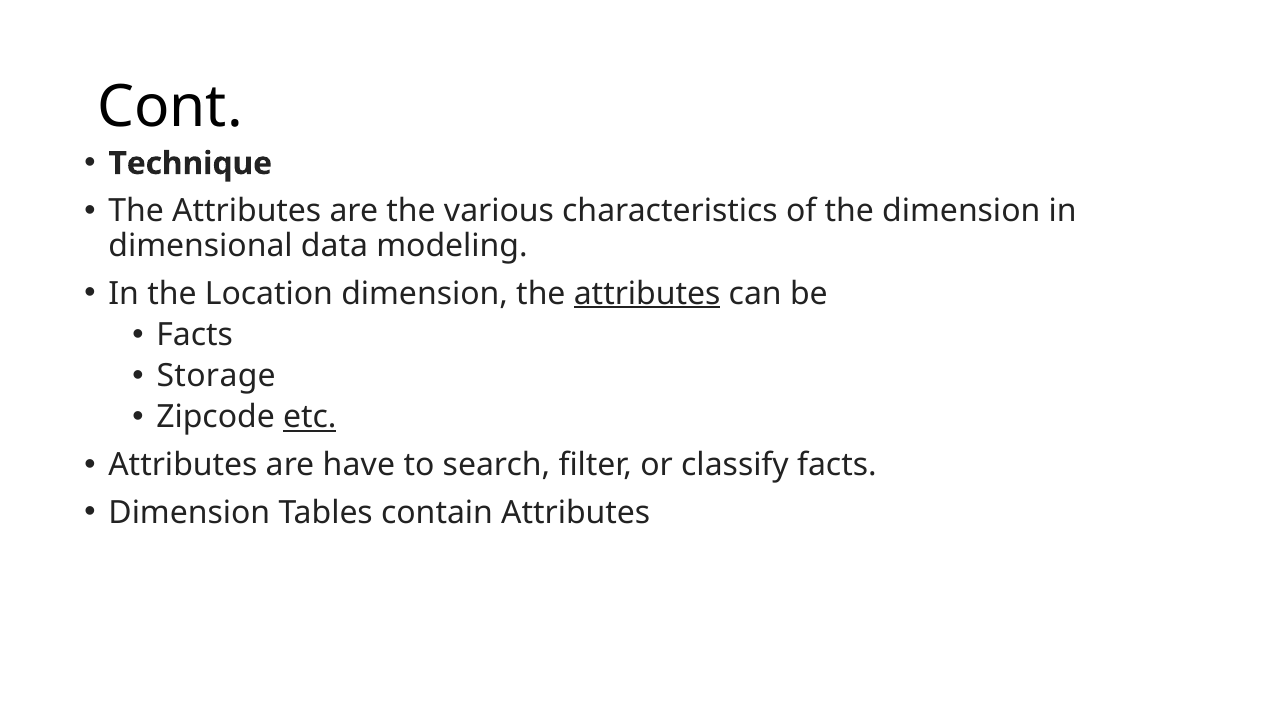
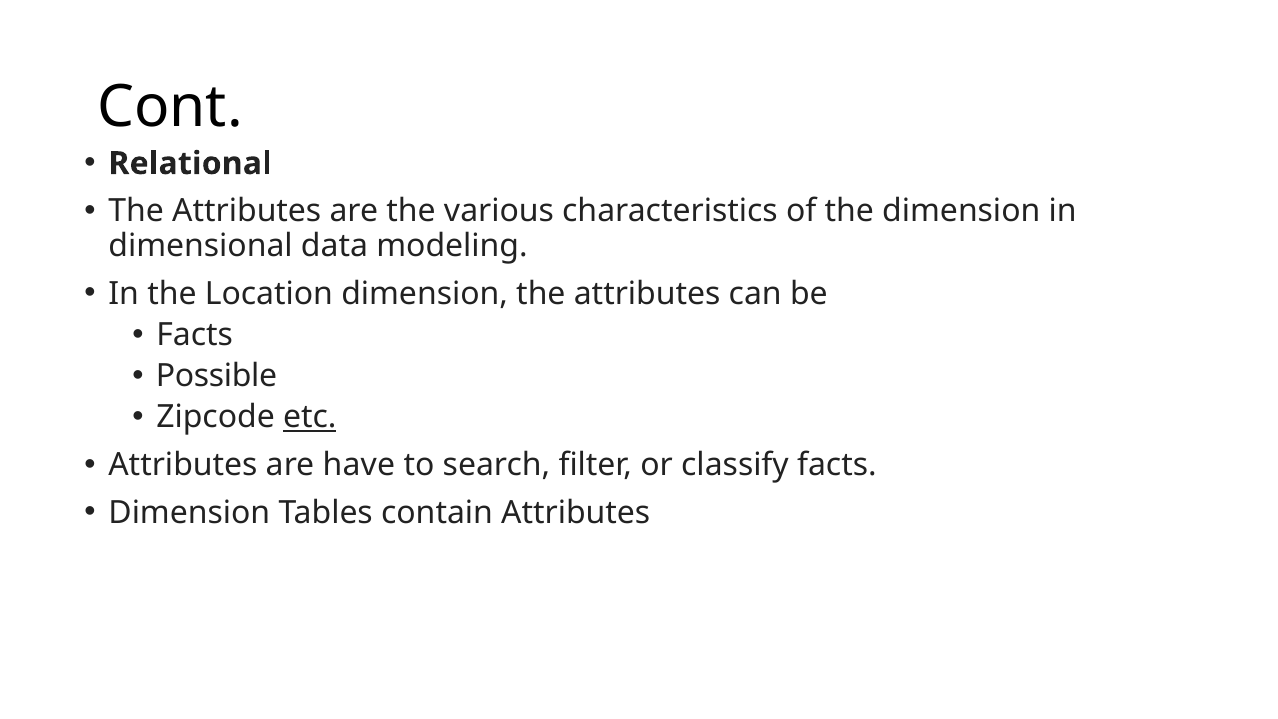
Technique: Technique -> Relational (190, 163)
attributes underline: present -> none (647, 294)
Storage: Storage -> Possible (216, 376)
